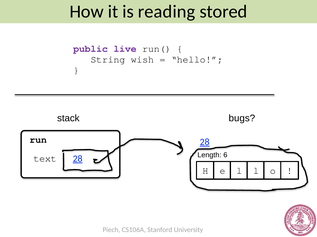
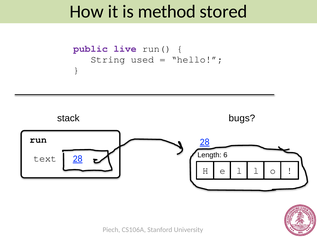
reading: reading -> method (167, 12)
wish: wish -> used (142, 60)
